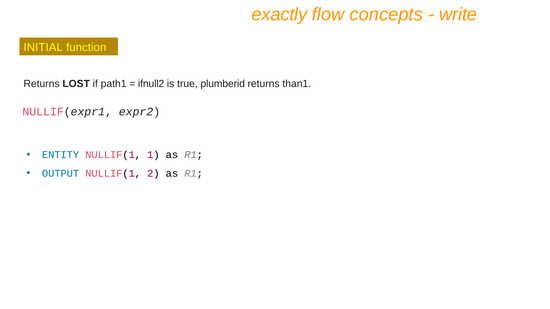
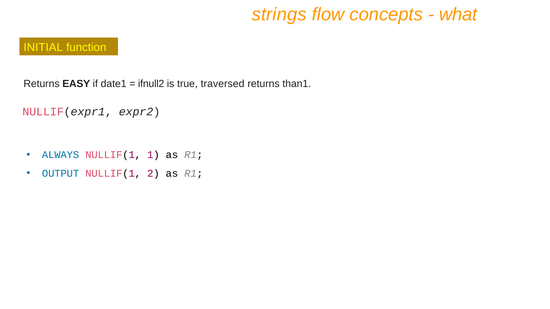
exactly: exactly -> strings (279, 14)
write: write -> what (458, 14)
LOST: LOST -> EASY (76, 84)
path1: path1 -> date1 (114, 84)
plumberid: plumberid -> traversed (223, 84)
ENTITY: ENTITY -> ALWAYS (61, 155)
